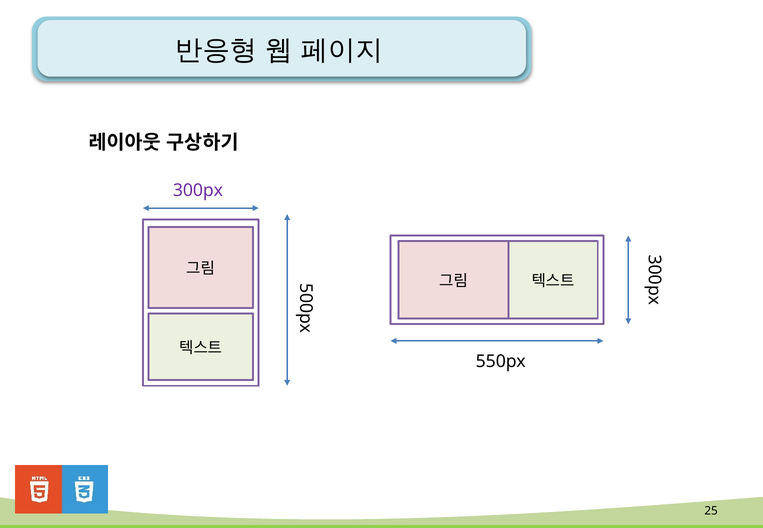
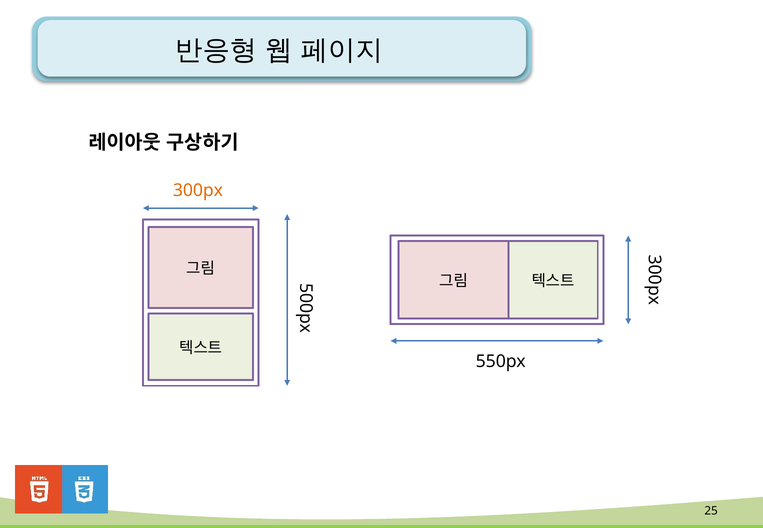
300px colour: purple -> orange (198, 191)
